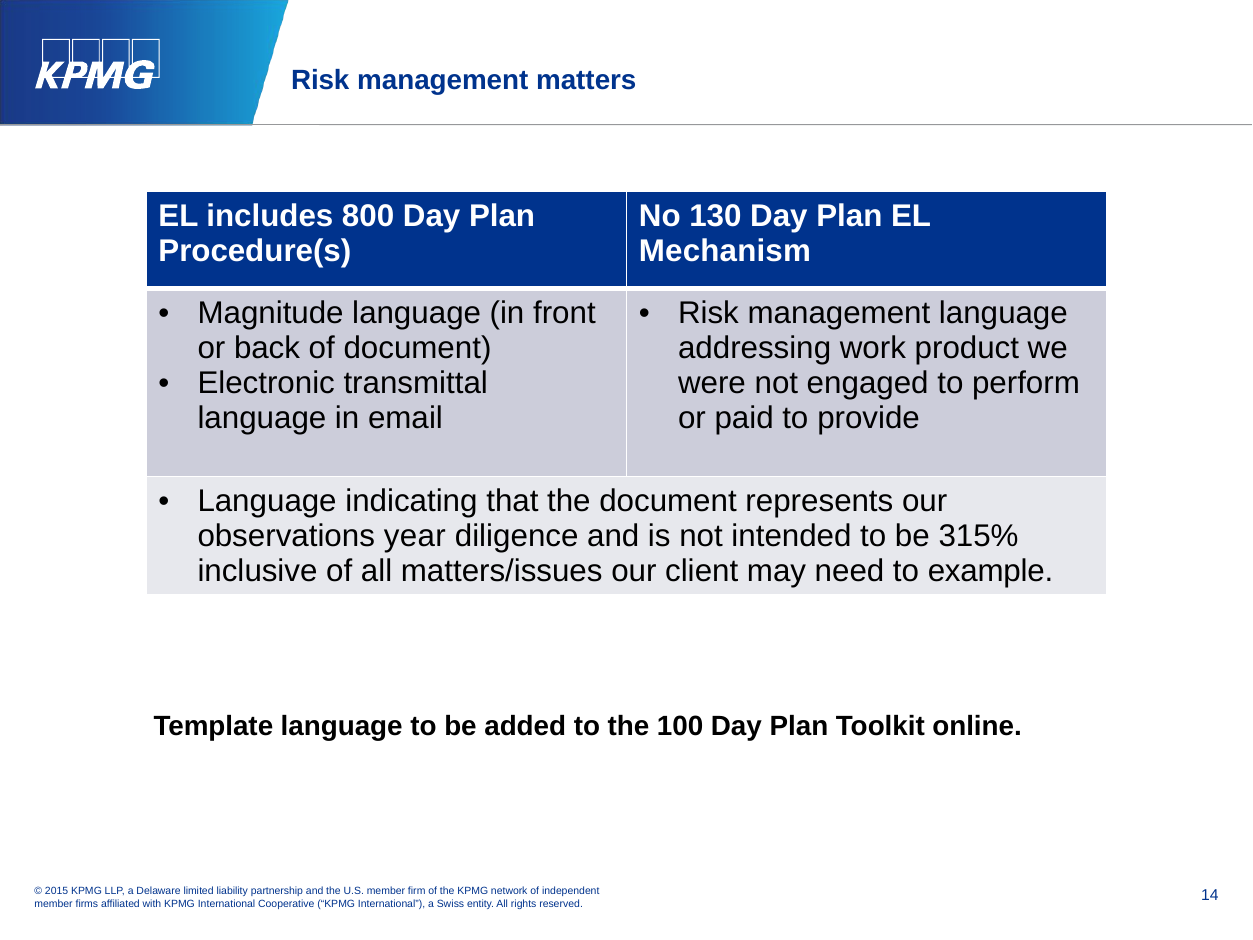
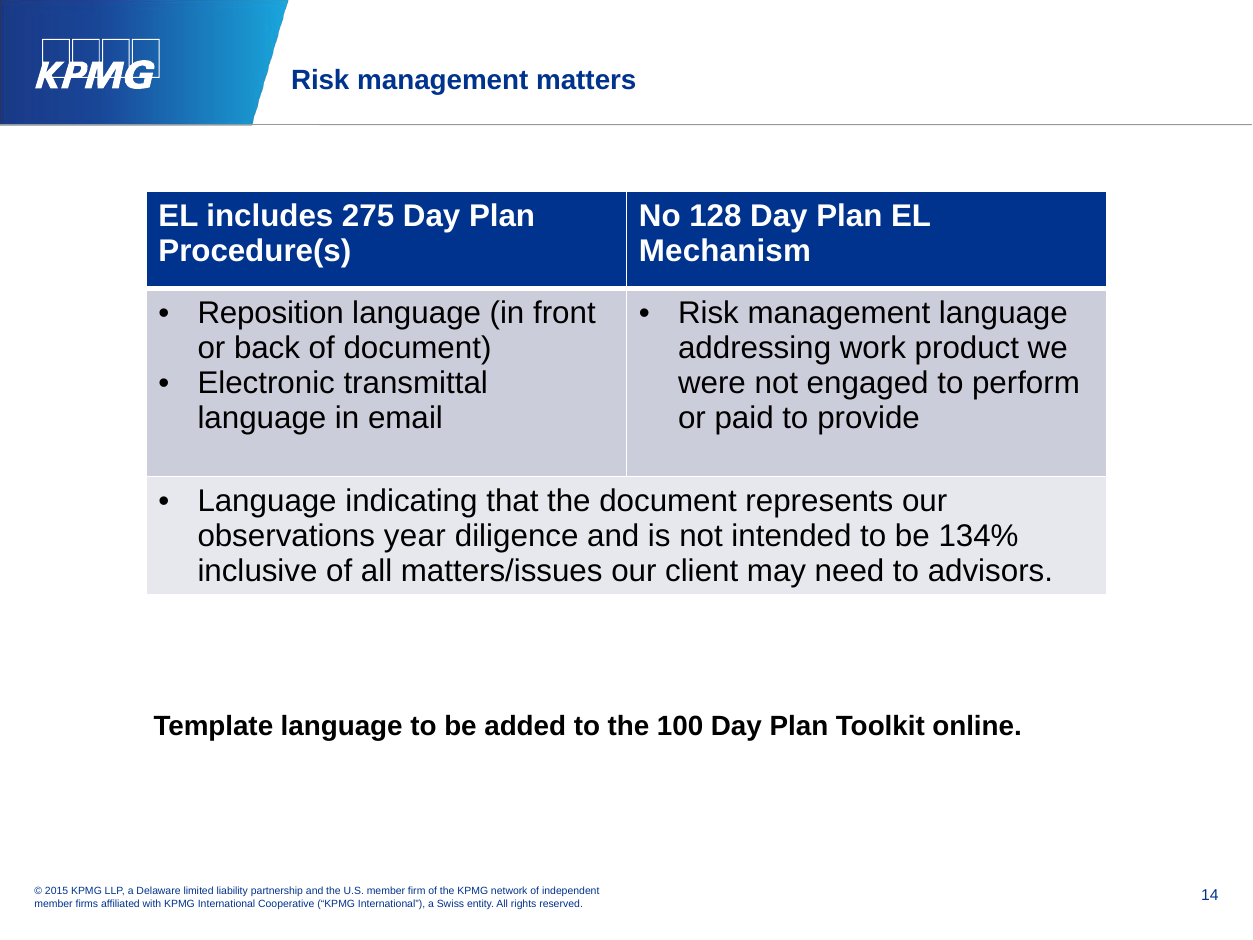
800: 800 -> 275 (368, 216)
130: 130 -> 128 (715, 216)
Magnitude: Magnitude -> Reposition (271, 313)
315%: 315% -> 134% (979, 536)
example: example -> advisors (990, 571)
